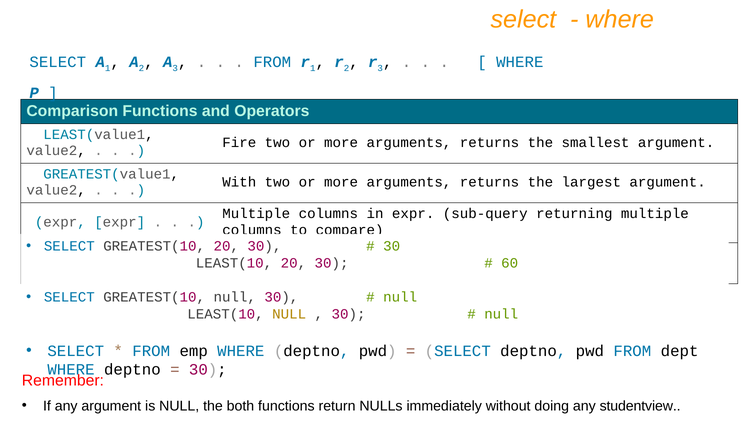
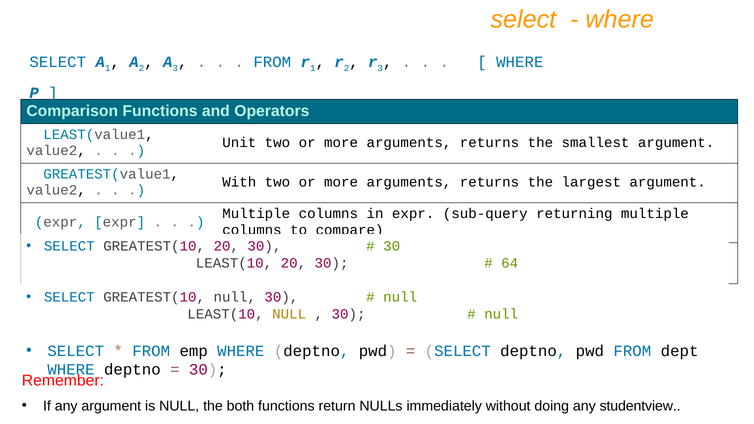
Fire: Fire -> Unit (239, 143)
60: 60 -> 64 (510, 263)
